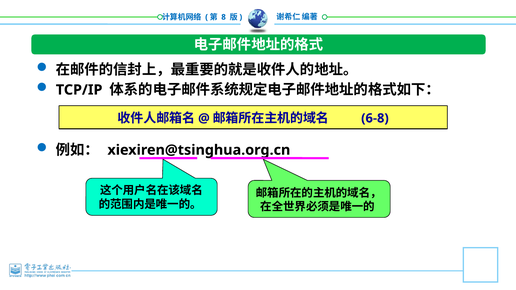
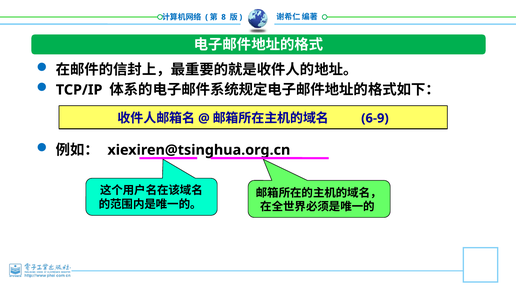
6-8: 6-8 -> 6-9 (375, 118)
